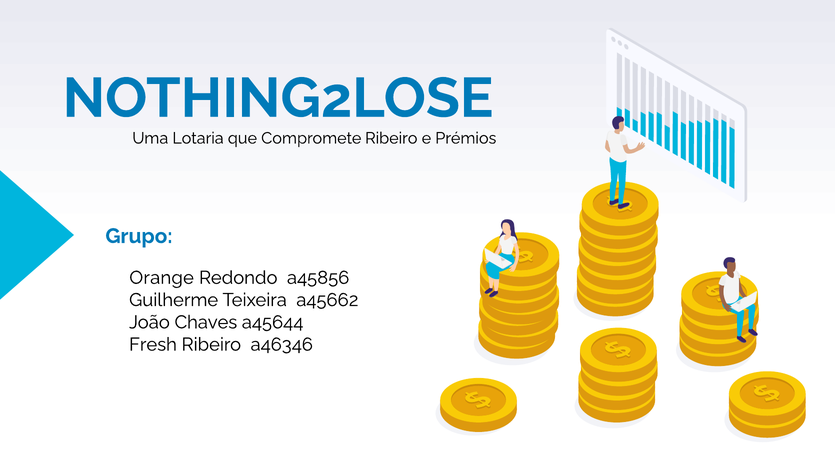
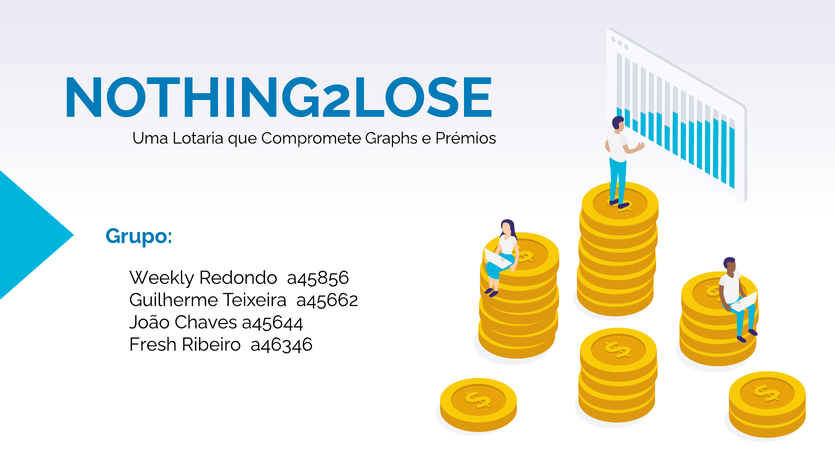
Compromete Ribeiro: Ribeiro -> Graphs (391, 138)
Orange: Orange -> Weekly (162, 278)
